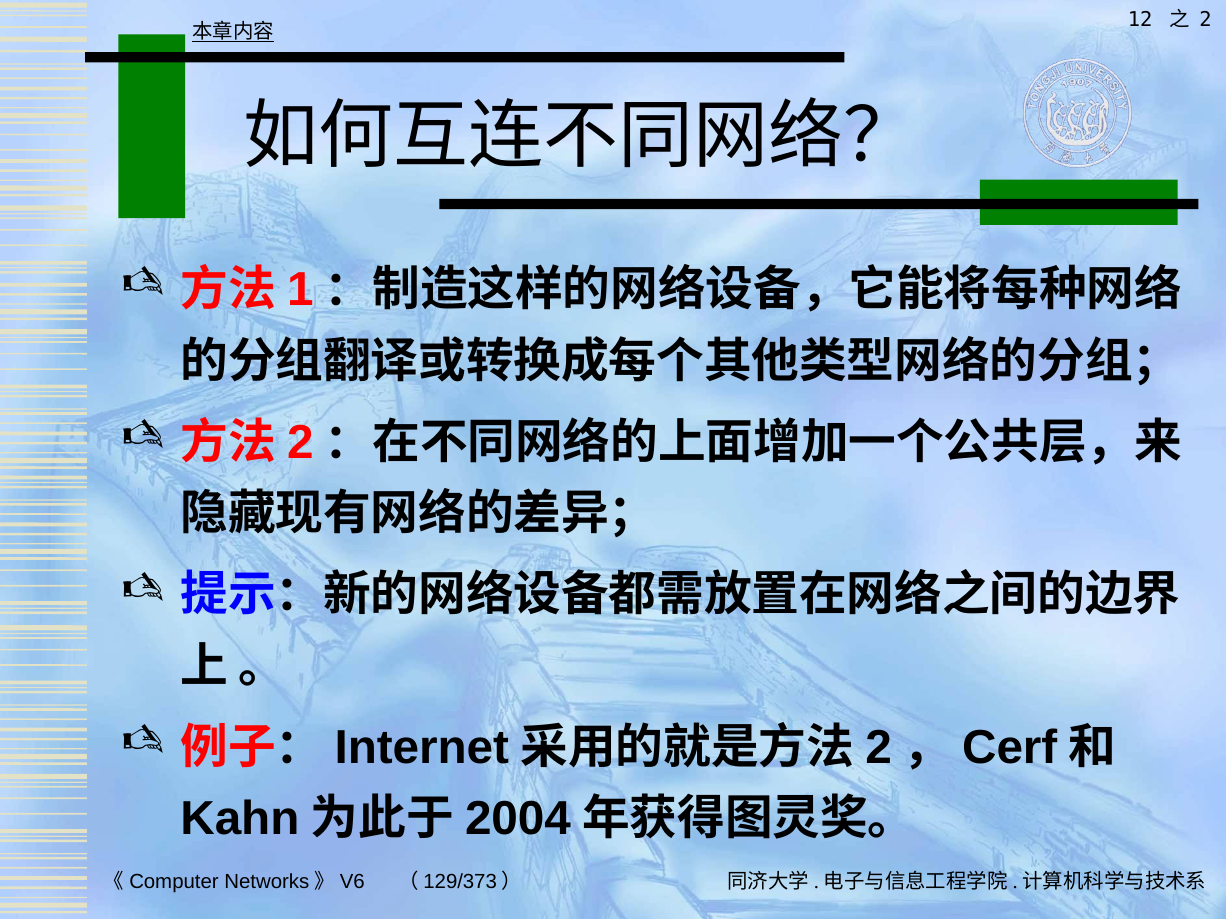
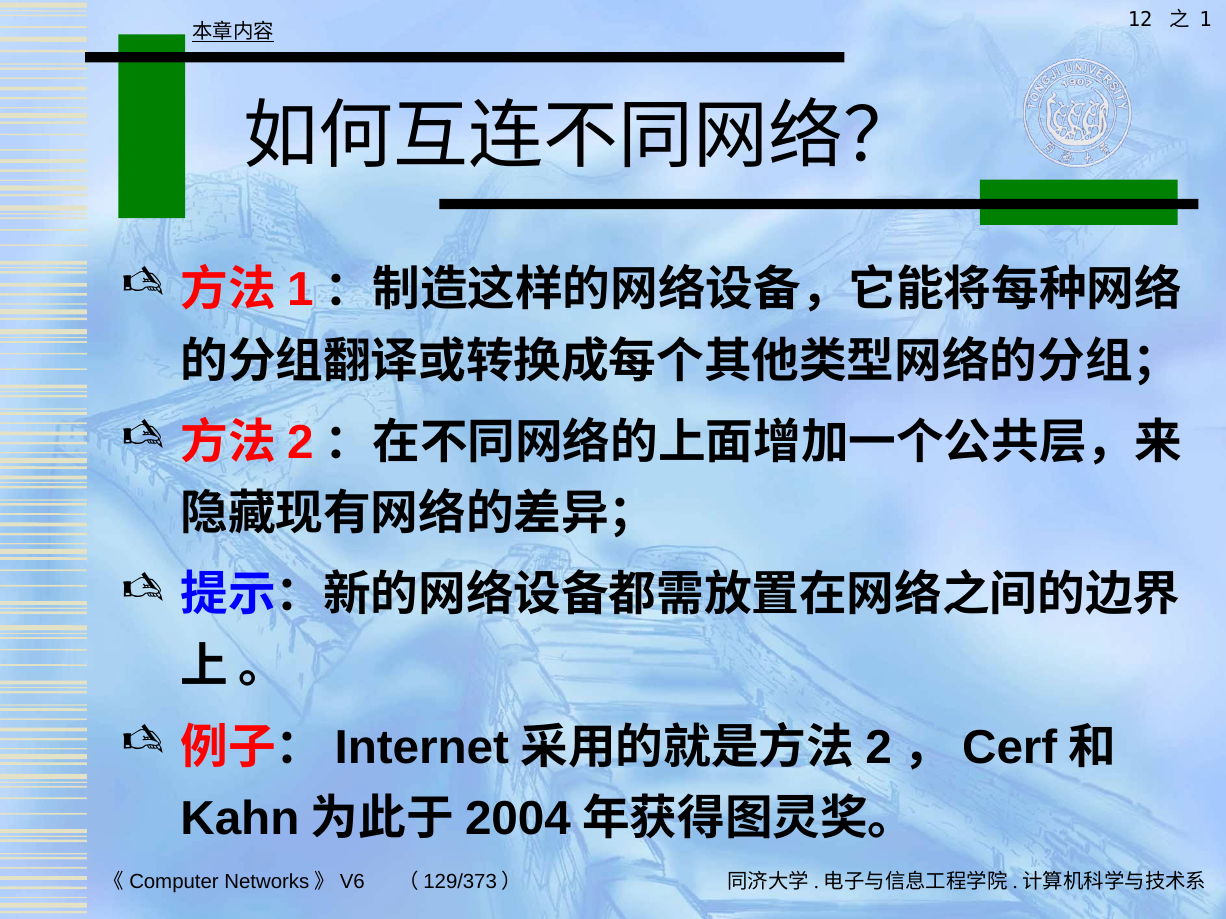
2: 2 -> 1 (1206, 20)
